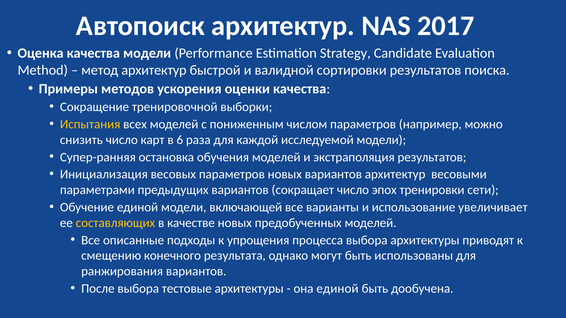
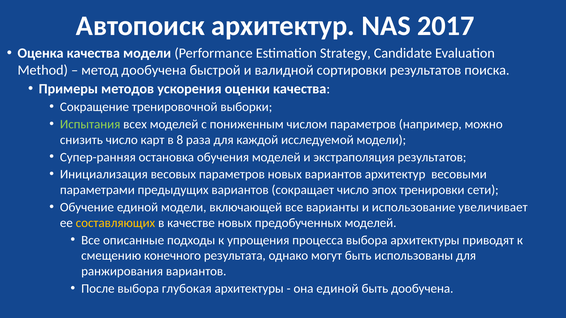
метод архитектур: архитектур -> дообучена (154, 70)
Испытания colour: yellow -> light green (90, 124)
6: 6 -> 8 (180, 140)
тестовые: тестовые -> глубокая (187, 289)
